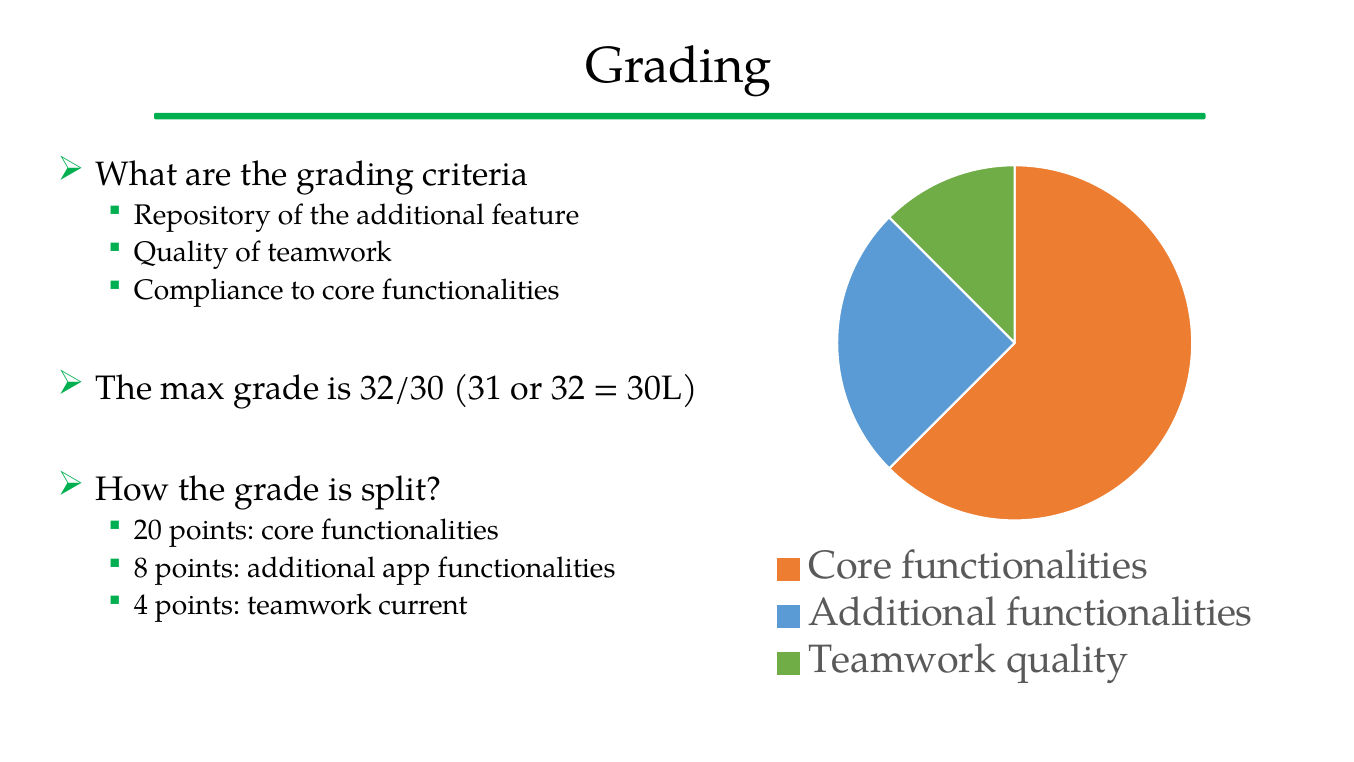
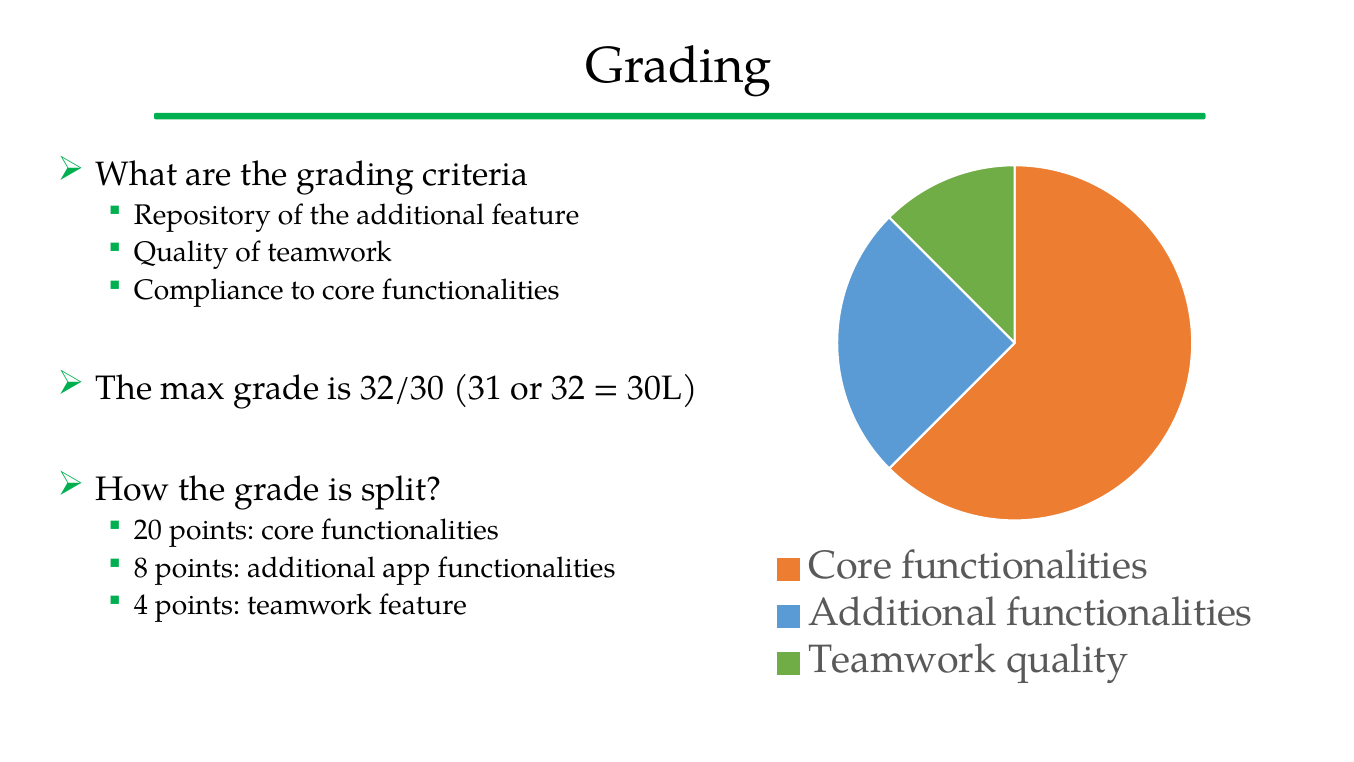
teamwork current: current -> feature (423, 605)
